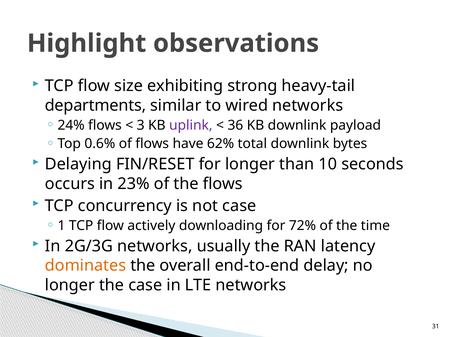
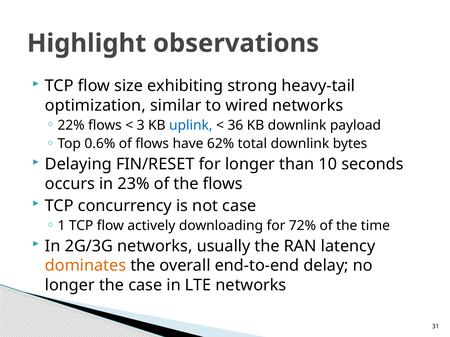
departments: departments -> optimization (95, 105)
24%: 24% -> 22% (71, 125)
uplink colour: purple -> blue (191, 125)
